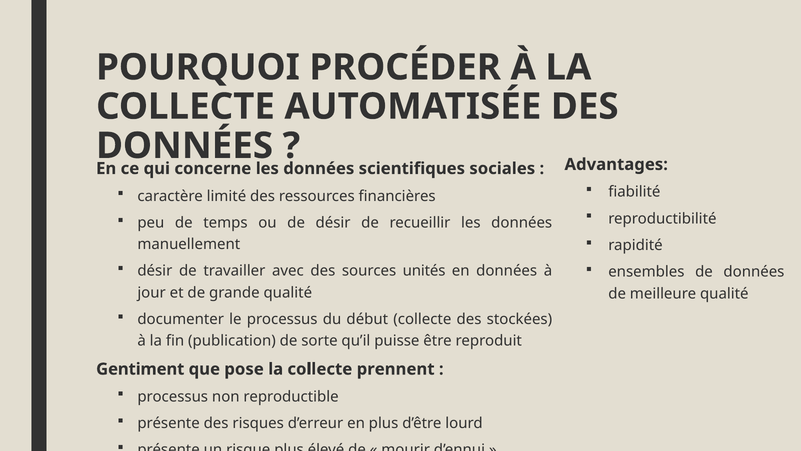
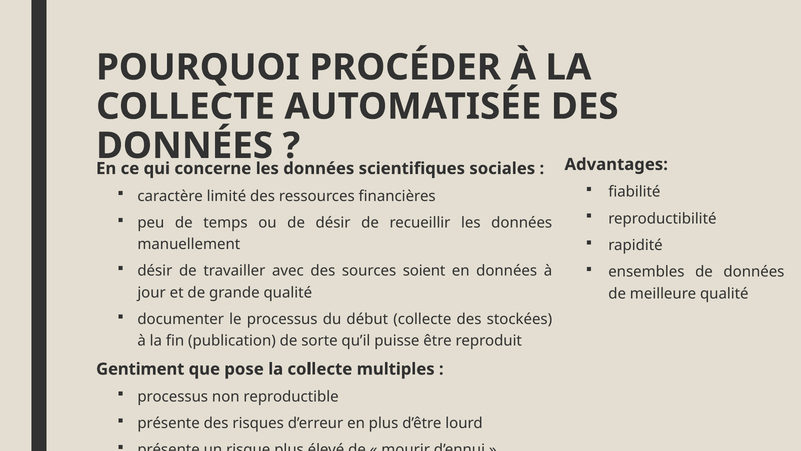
unités: unités -> soient (424, 271)
prennent: prennent -> multiples (396, 369)
